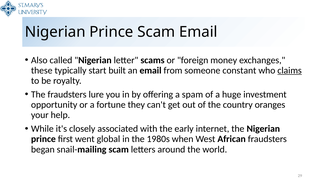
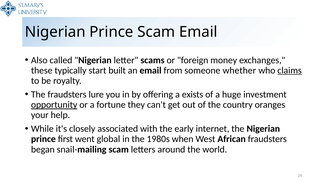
constant: constant -> whether (239, 70)
spam: spam -> exists (193, 94)
opportunity underline: none -> present (54, 105)
